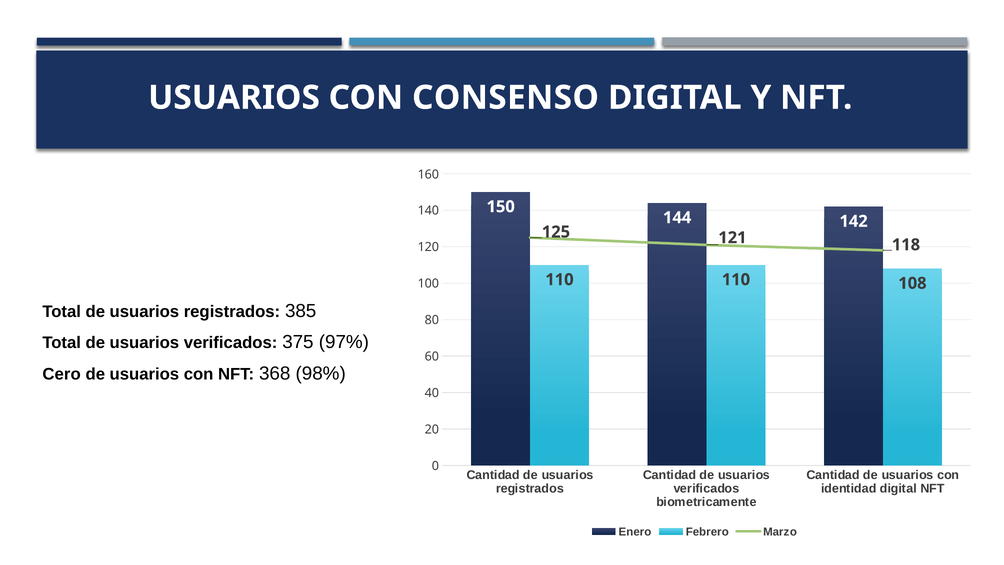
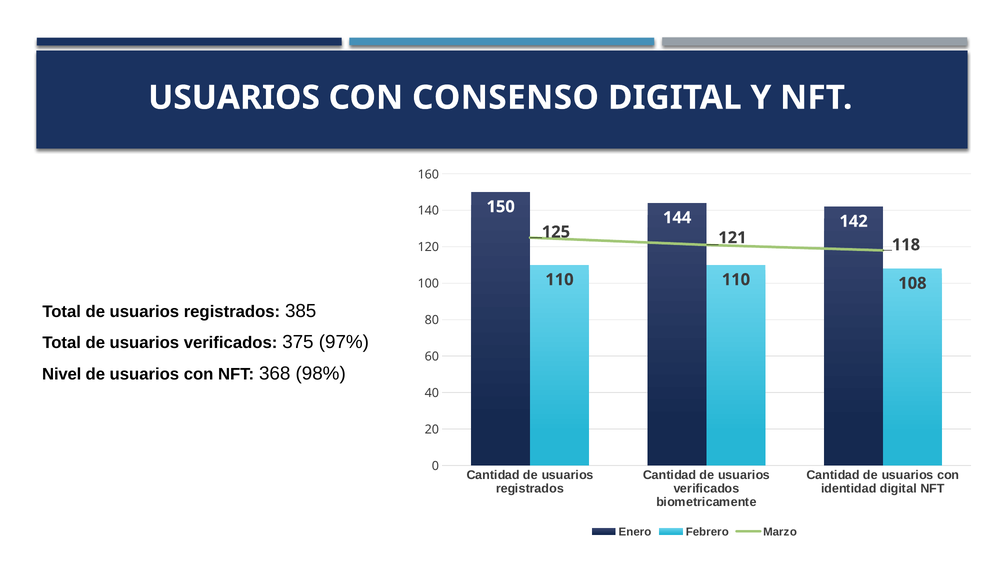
Cero: Cero -> Nivel (62, 374)
